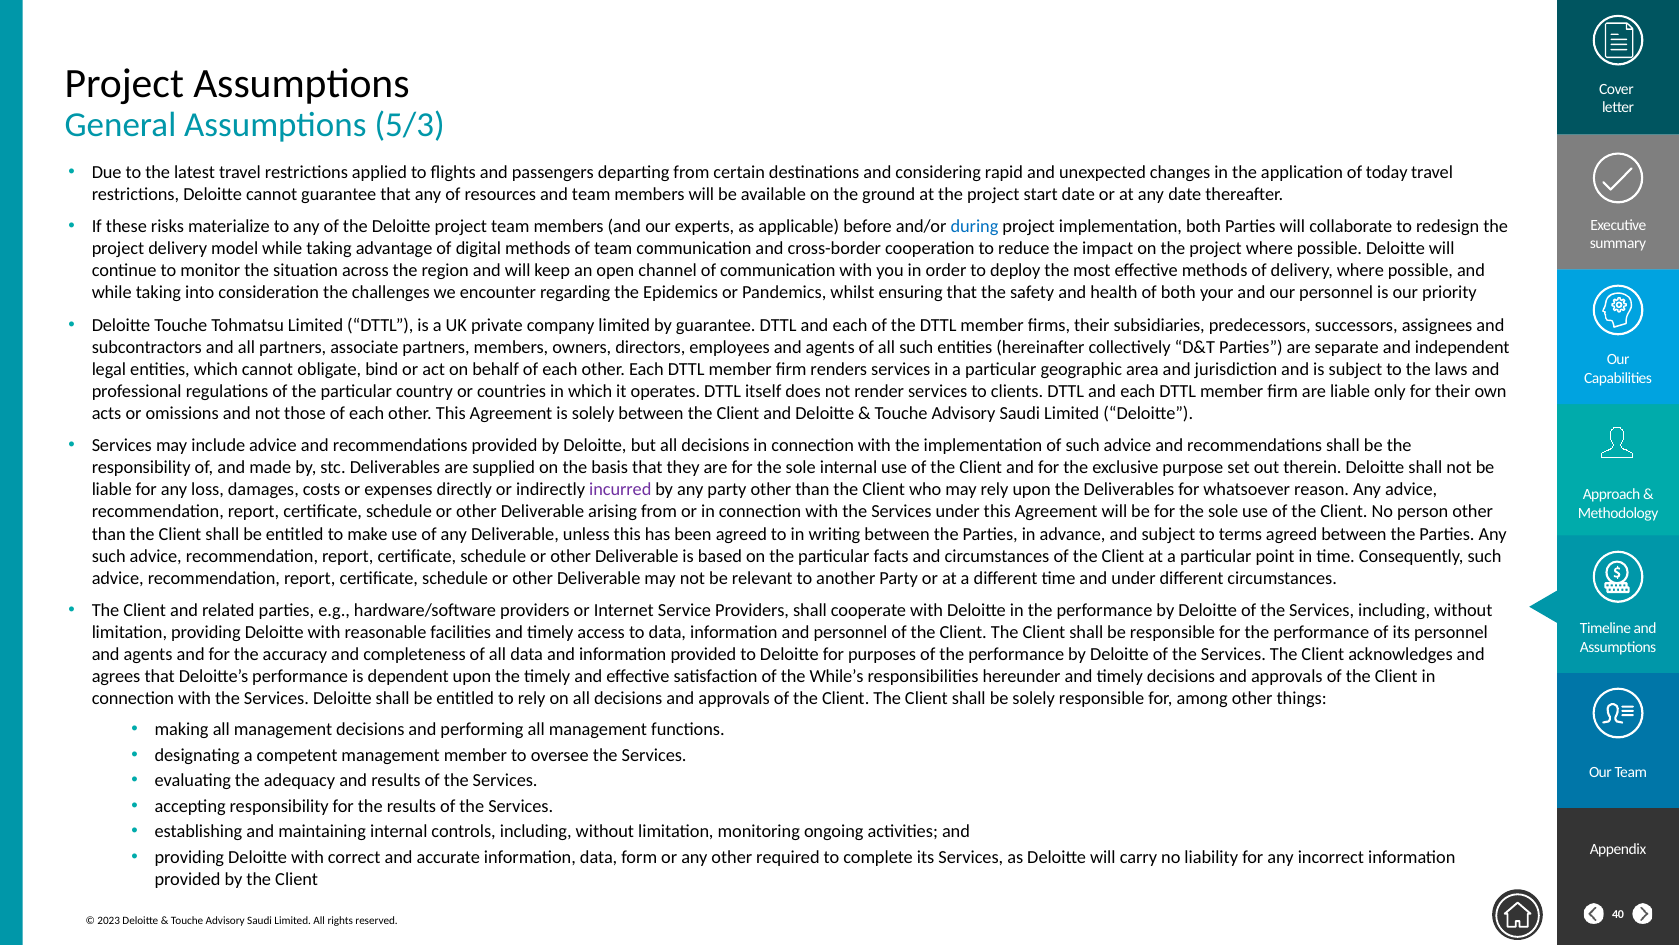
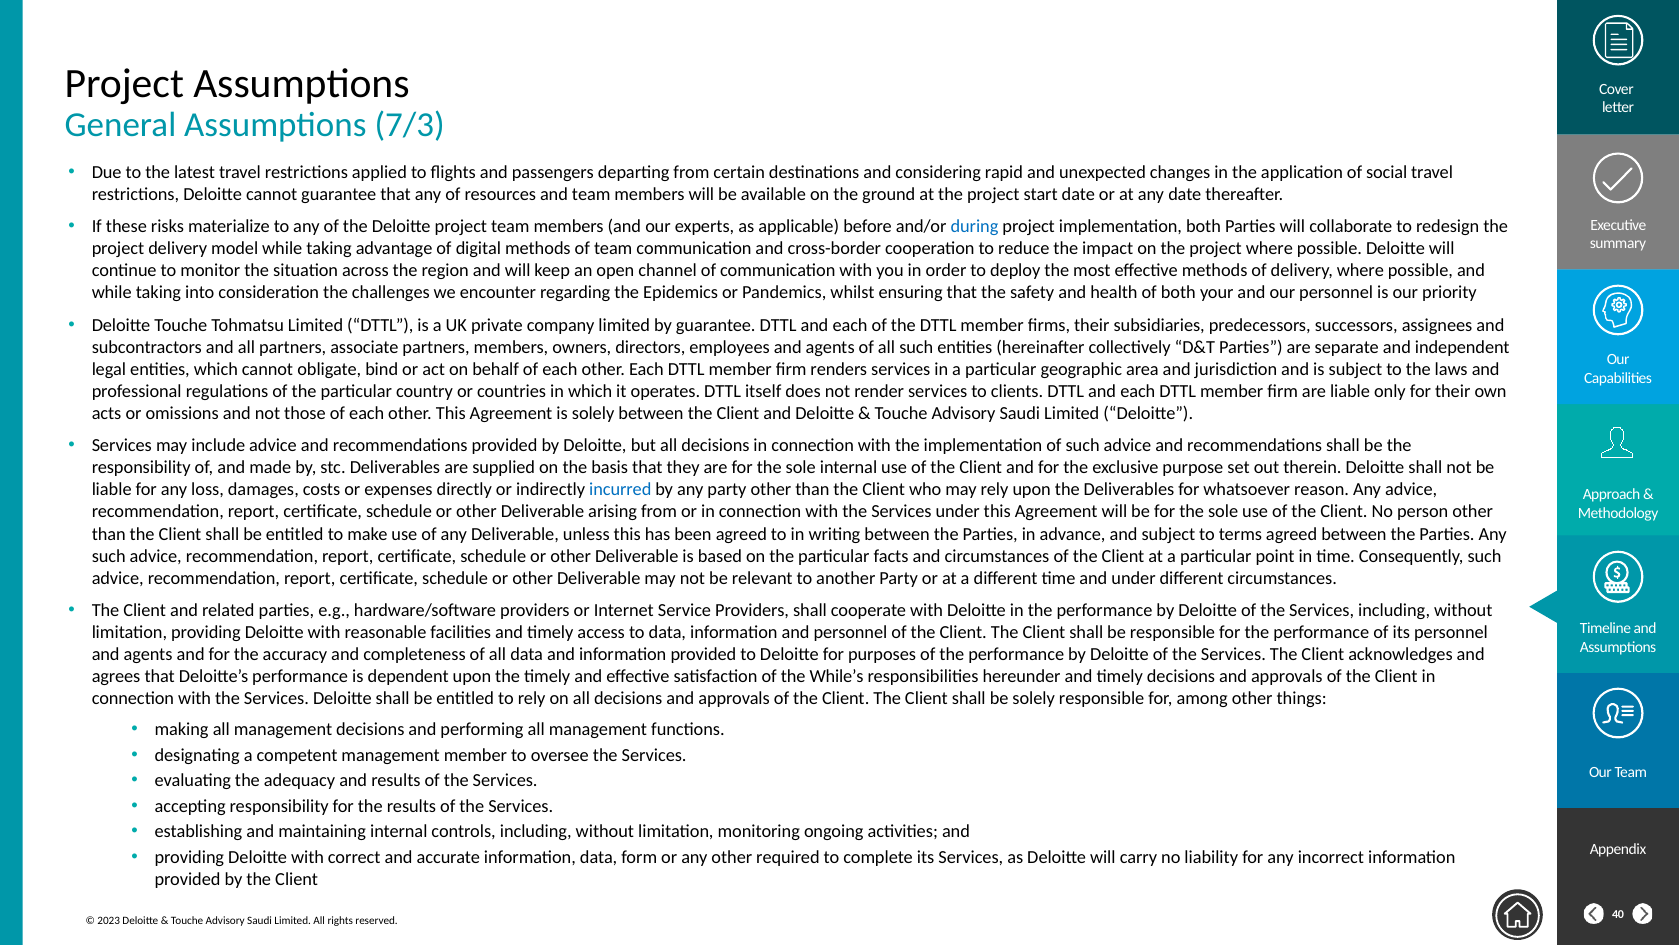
5/3: 5/3 -> 7/3 (410, 125)
today: today -> social (1387, 172)
incurred colour: purple -> blue (620, 490)
